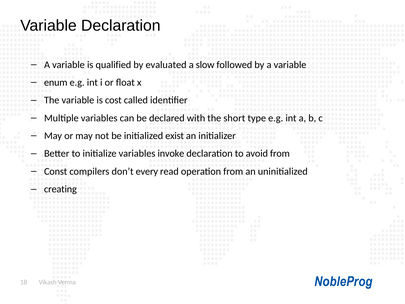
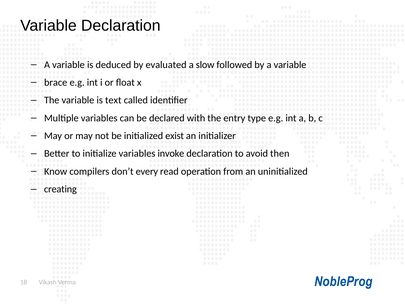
qualified: qualified -> deduced (113, 65)
enum: enum -> brace (56, 82)
cost: cost -> text (113, 100)
short: short -> entry (234, 118)
avoid from: from -> then (280, 154)
Const: Const -> Know (56, 171)
